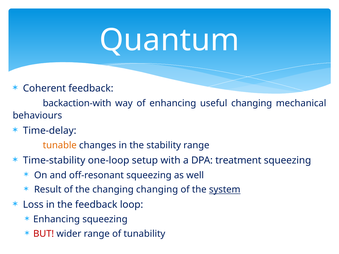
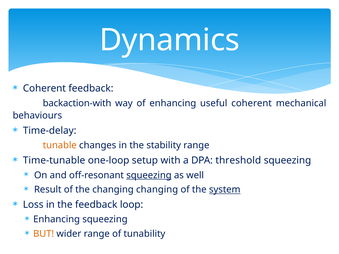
Quantum: Quantum -> Dynamics (170, 40)
useful changing: changing -> coherent (252, 103)
Time-stability: Time-stability -> Time-tunable (54, 161)
treatment: treatment -> threshold (238, 161)
squeezing underline: none -> present (149, 175)
BUT colour: red -> orange (44, 234)
